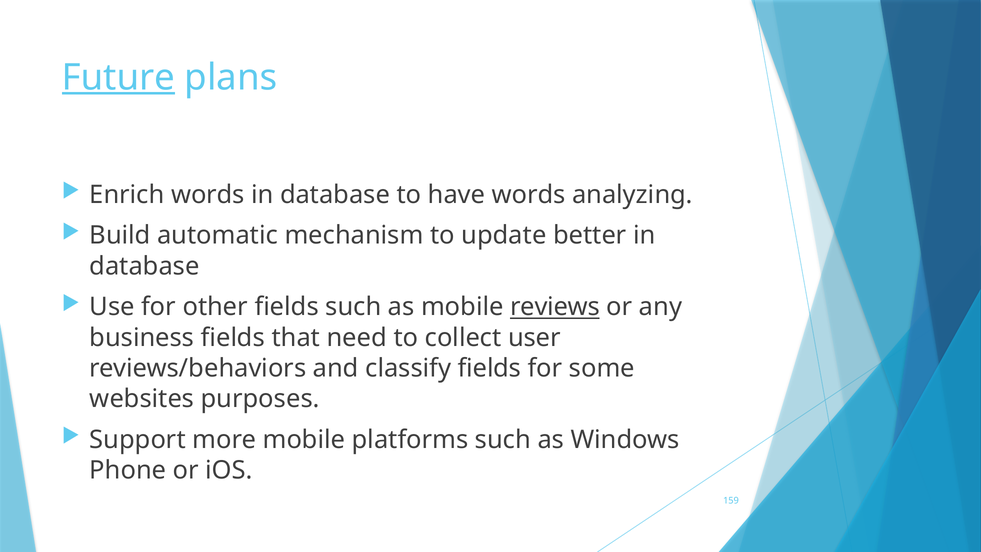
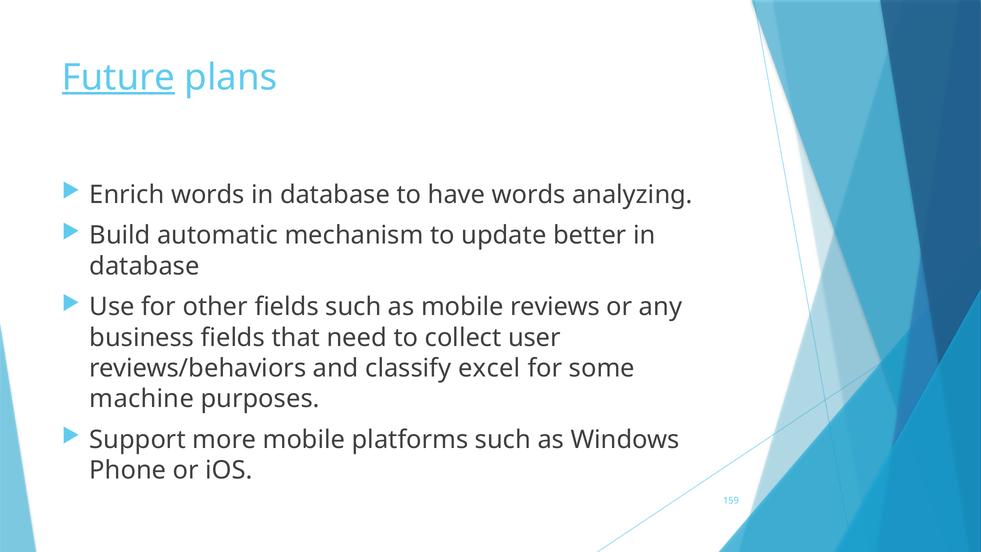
reviews underline: present -> none (555, 307)
classify fields: fields -> excel (489, 368)
websites: websites -> machine (142, 399)
